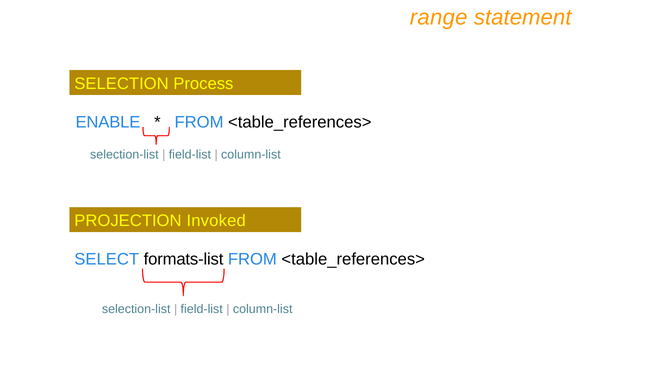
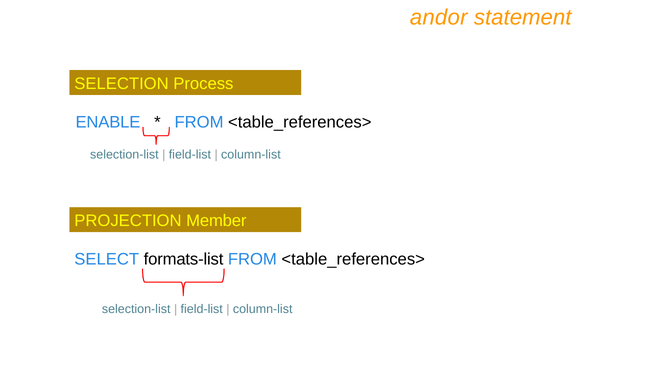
range: range -> andor (439, 17)
Invoked: Invoked -> Member (216, 221)
